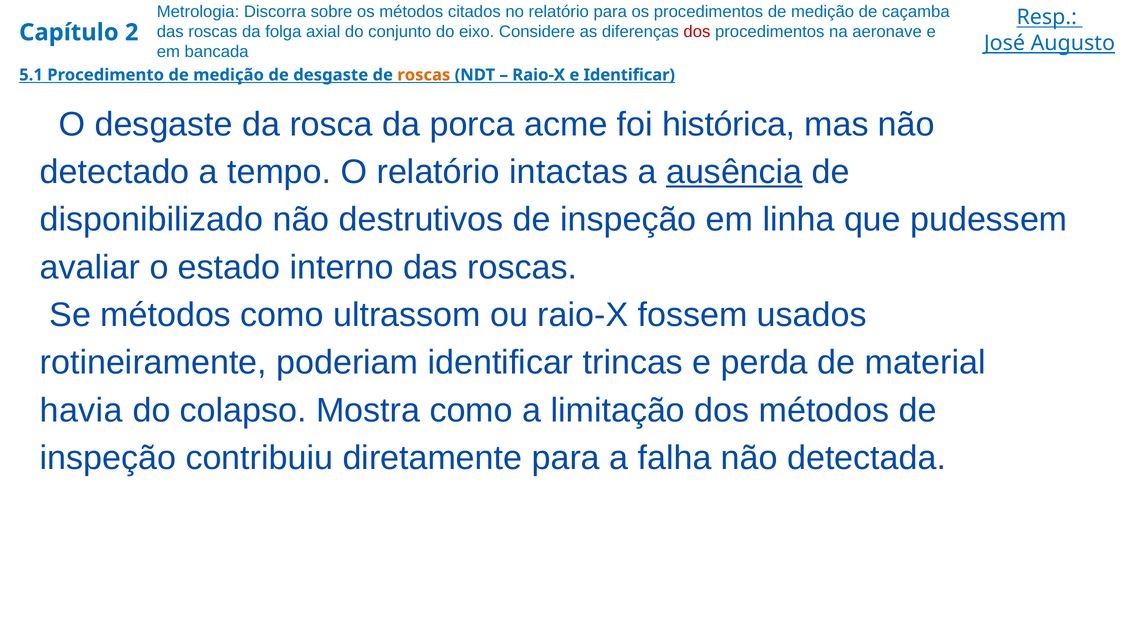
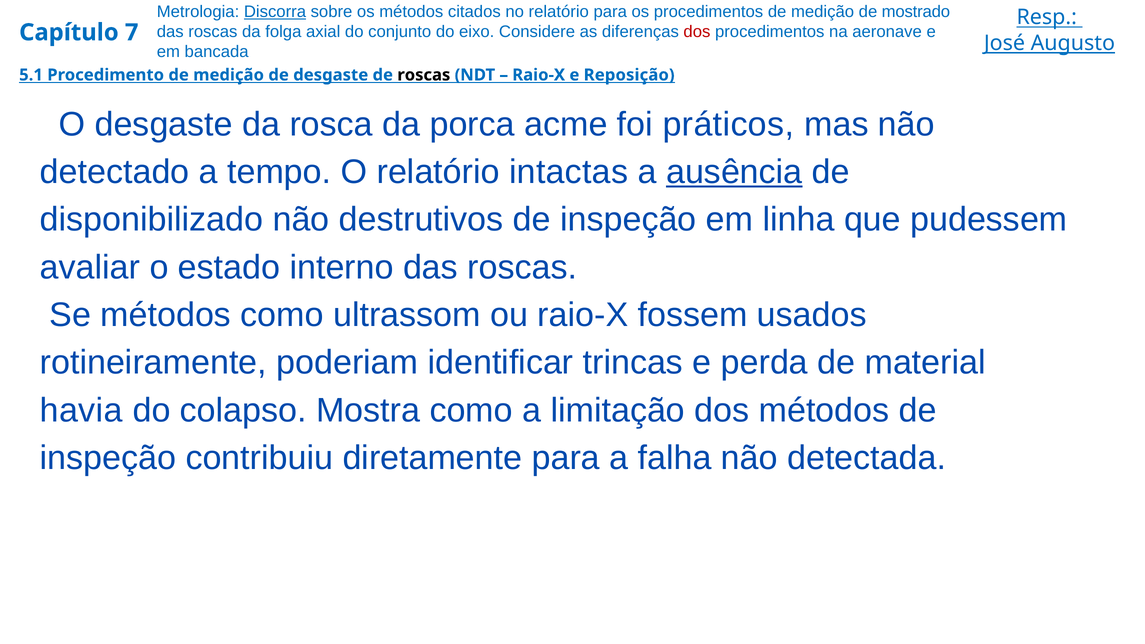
Discorra underline: none -> present (275, 12)
caçamba: caçamba -> mostrado (916, 12)
2: 2 -> 7 (132, 32)
roscas colour: orange -> black (424, 75)
e Identificar: Identificar -> Reposição (629, 75)
histórica: histórica -> práticos (728, 124)
